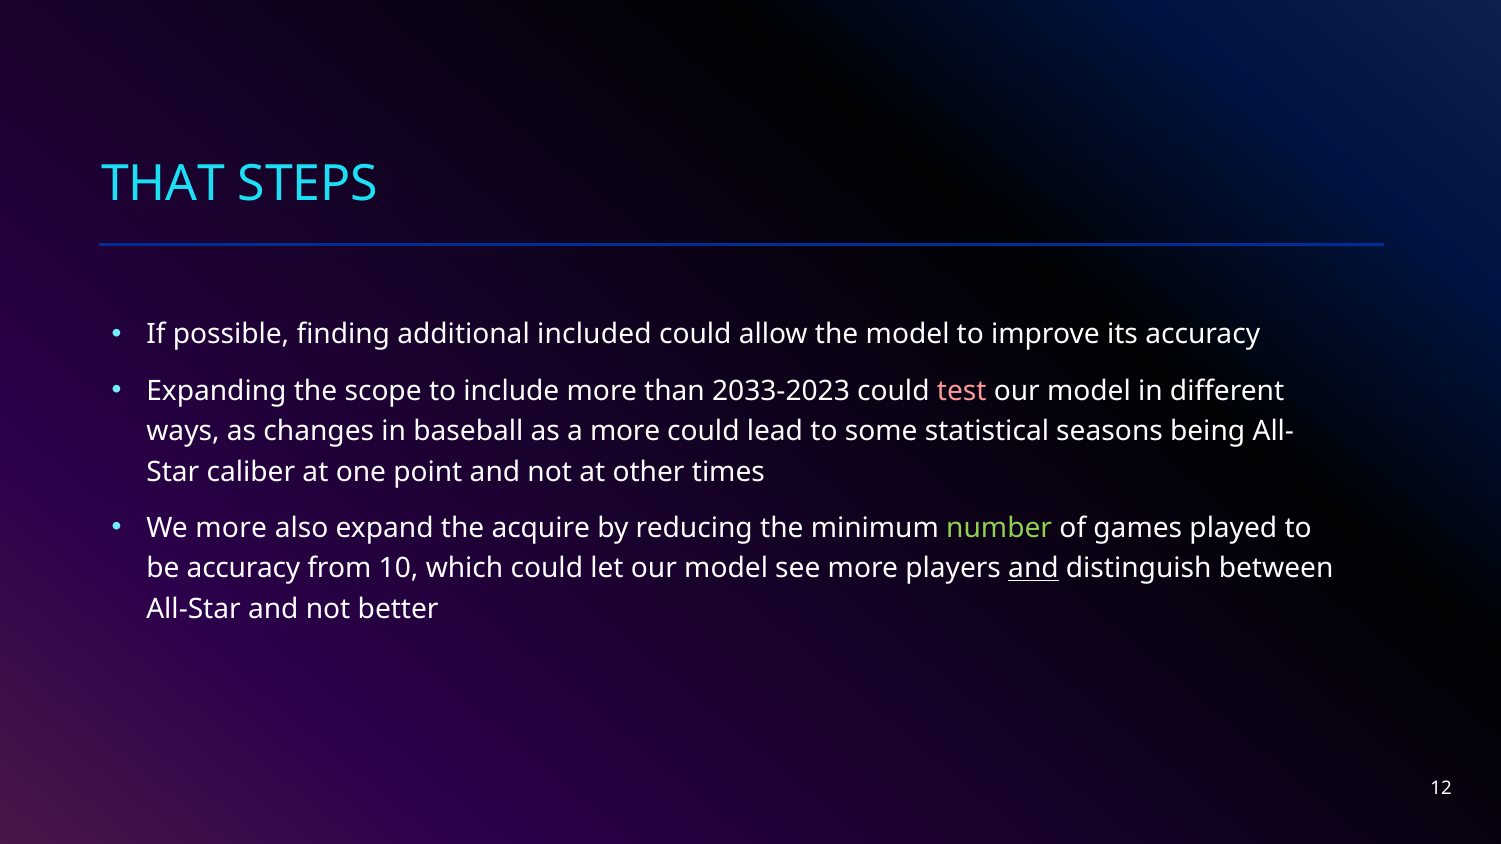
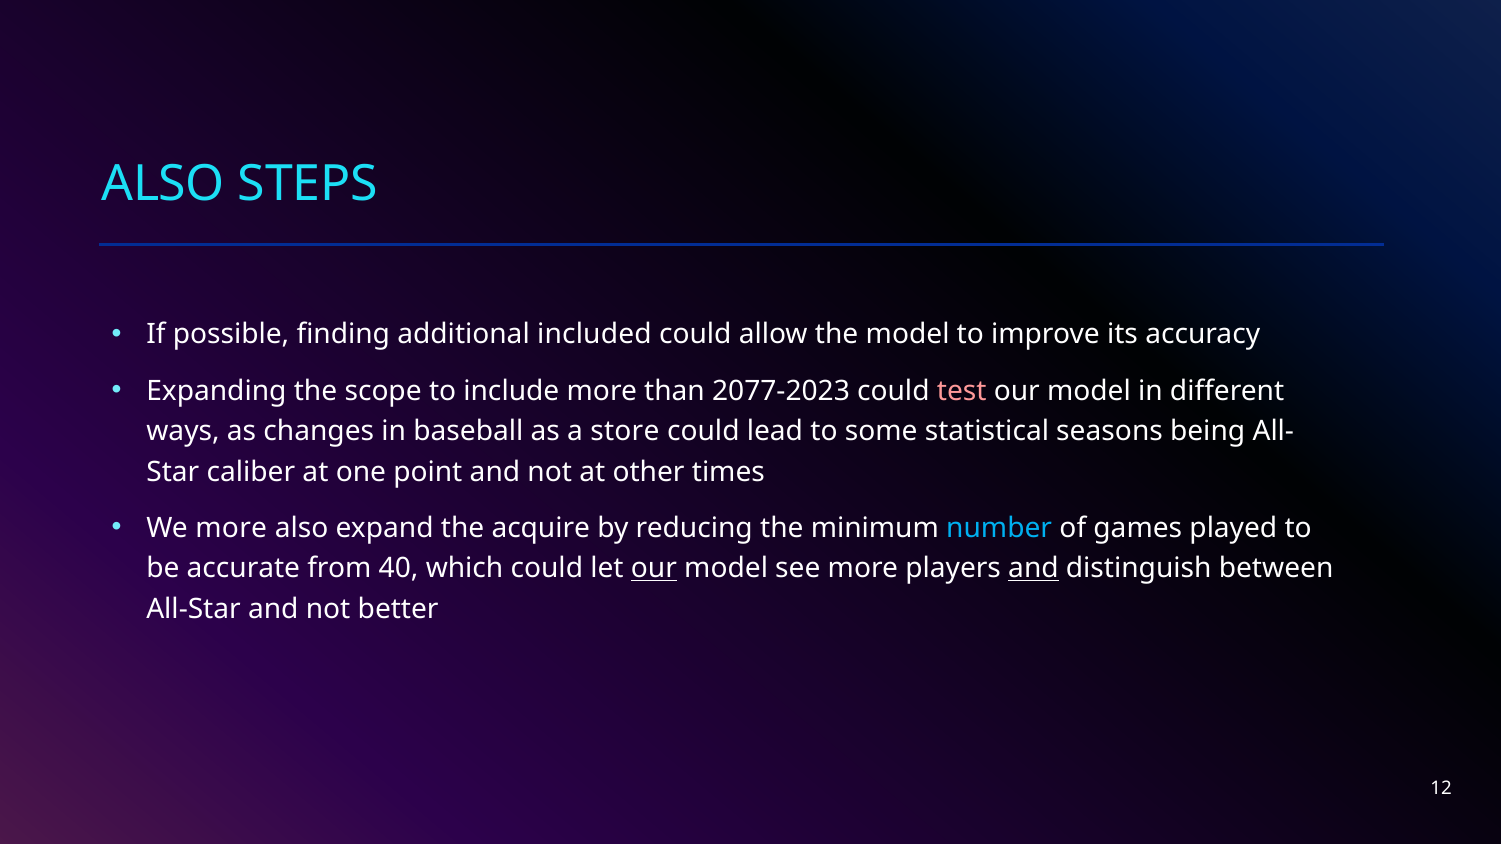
THAT: THAT -> ALSO (163, 184)
2033-2023: 2033-2023 -> 2077-2023 (781, 391)
a more: more -> store (625, 431)
number colour: light green -> light blue (999, 528)
be accuracy: accuracy -> accurate (243, 569)
10: 10 -> 40 (399, 569)
our underline: none -> present (654, 569)
